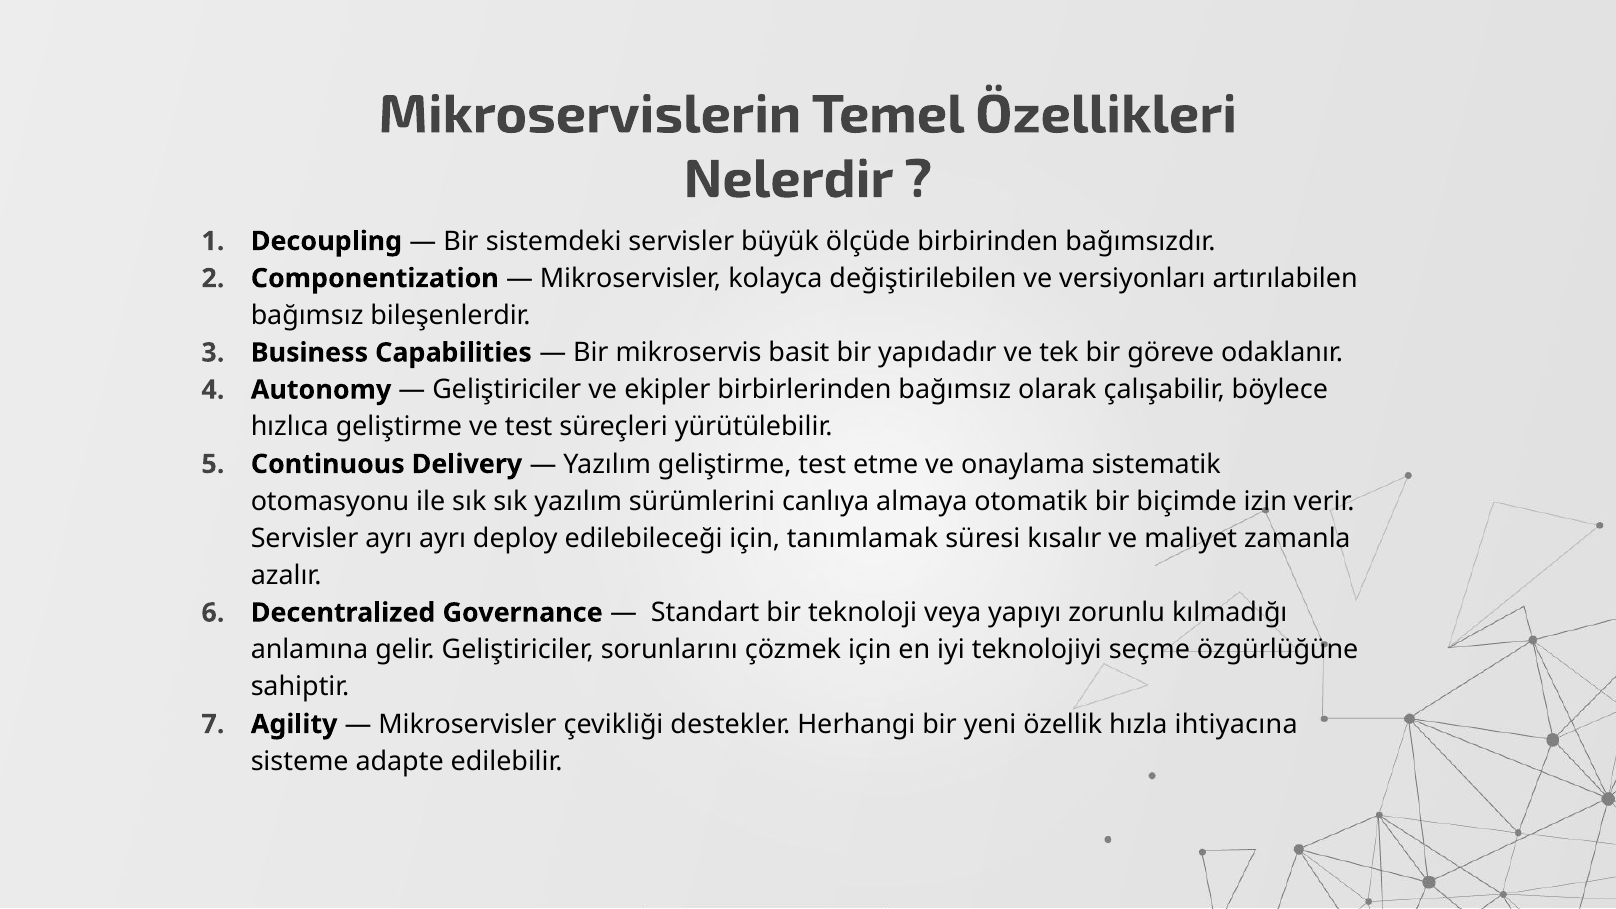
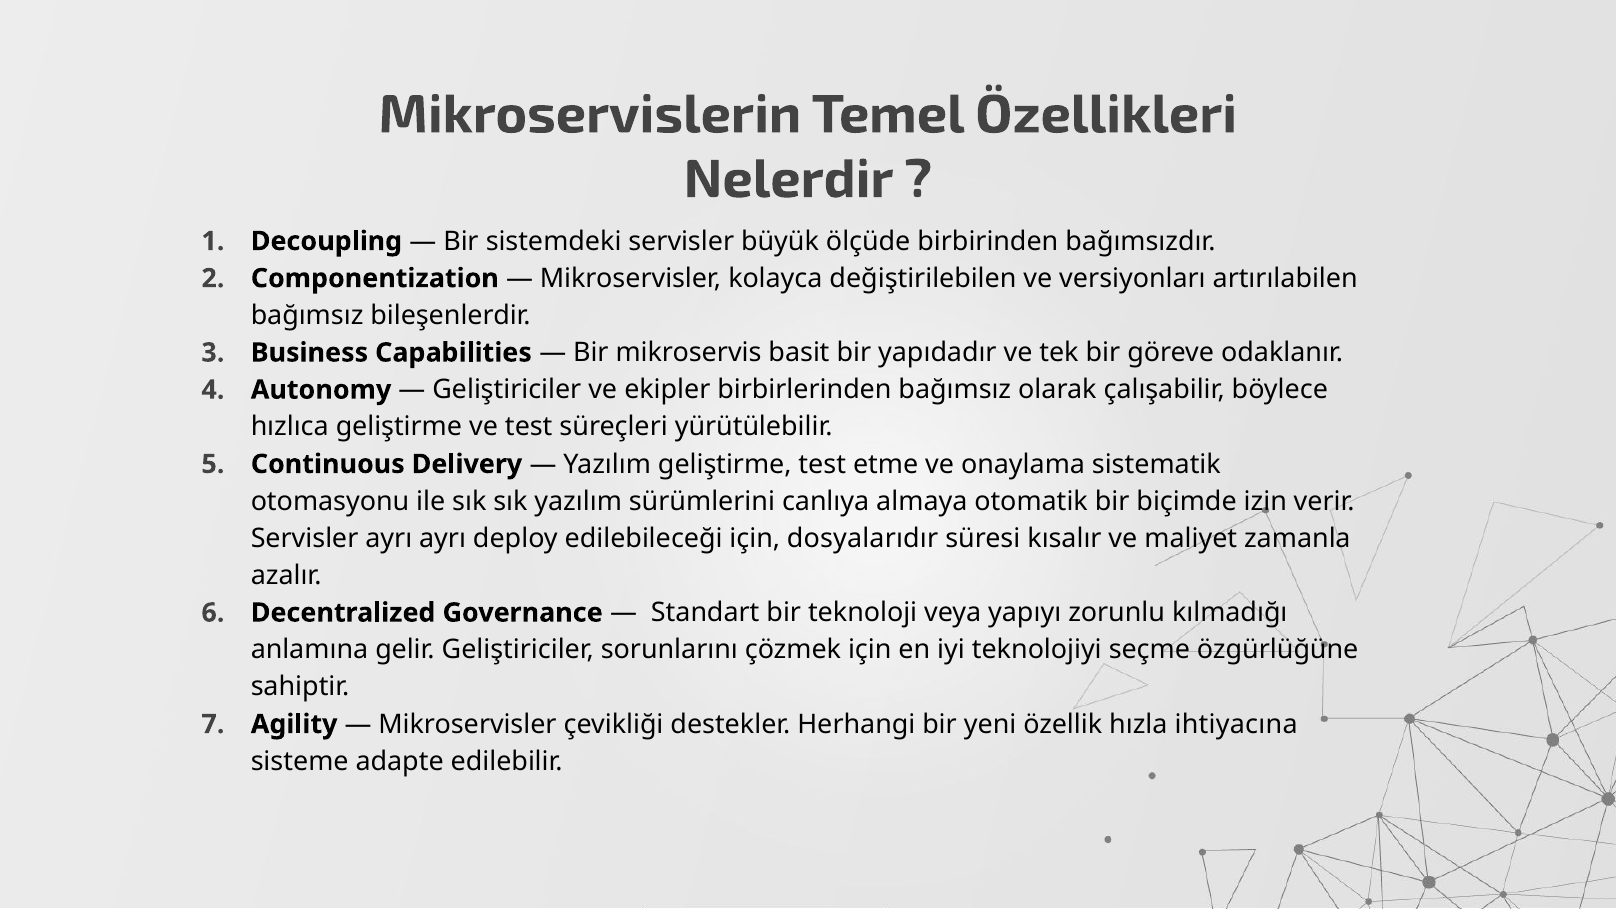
tanımlamak: tanımlamak -> dosyalarıdır (863, 538)
